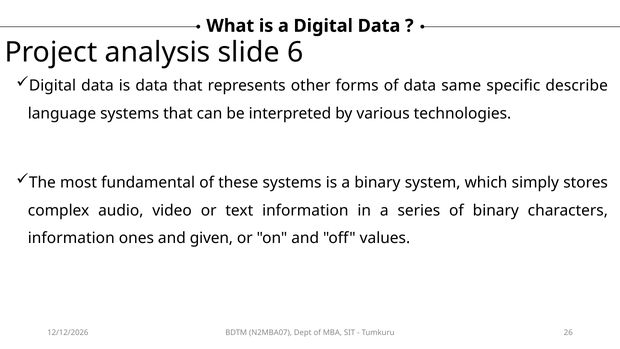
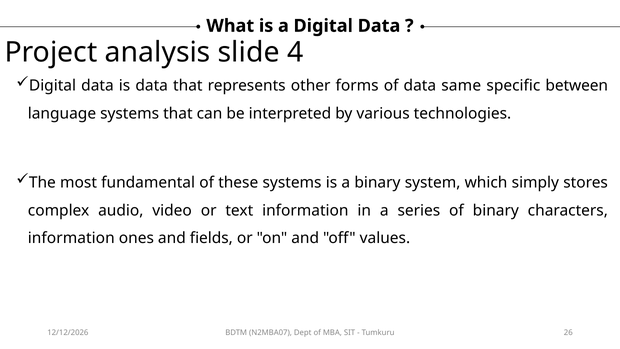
6: 6 -> 4 (295, 52)
describe: describe -> between (577, 86)
given: given -> fields (211, 238)
